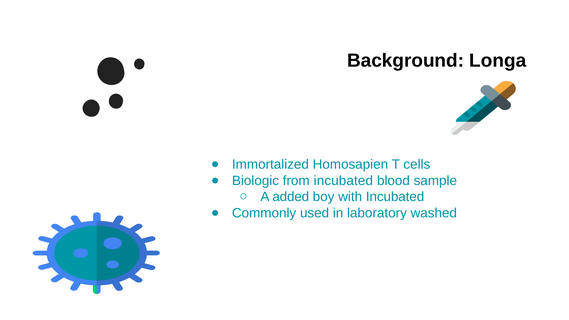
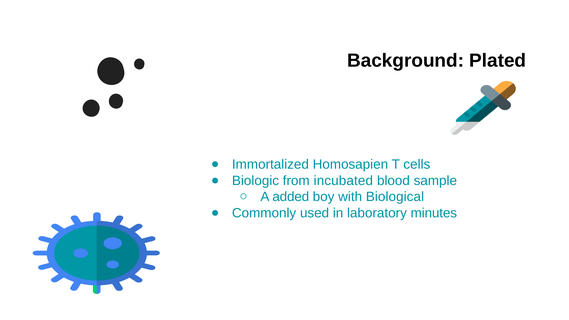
Longa: Longa -> Plated (498, 60)
with Incubated: Incubated -> Biological (395, 197)
washed: washed -> minutes (434, 213)
